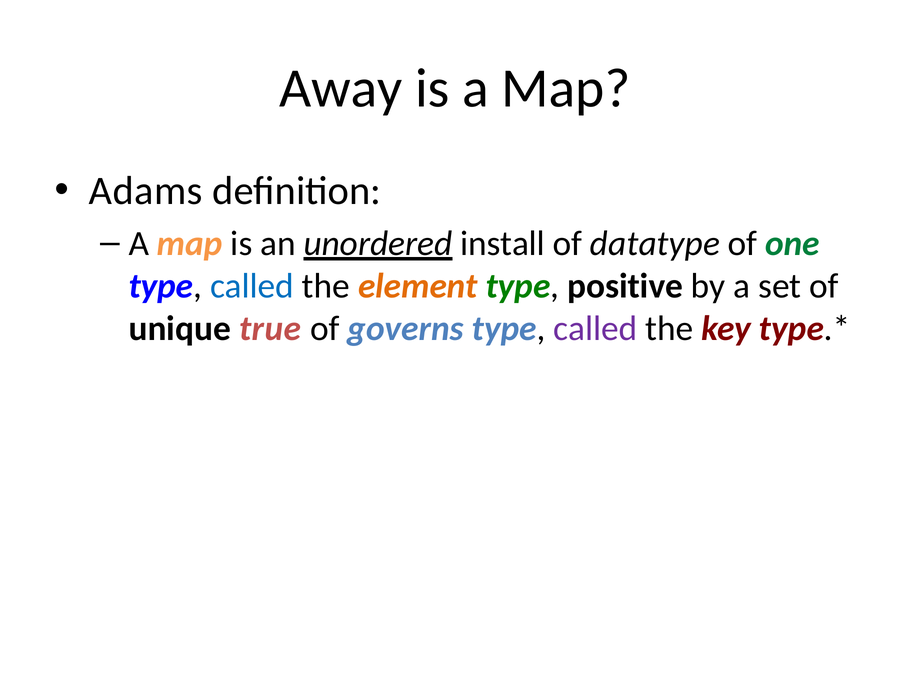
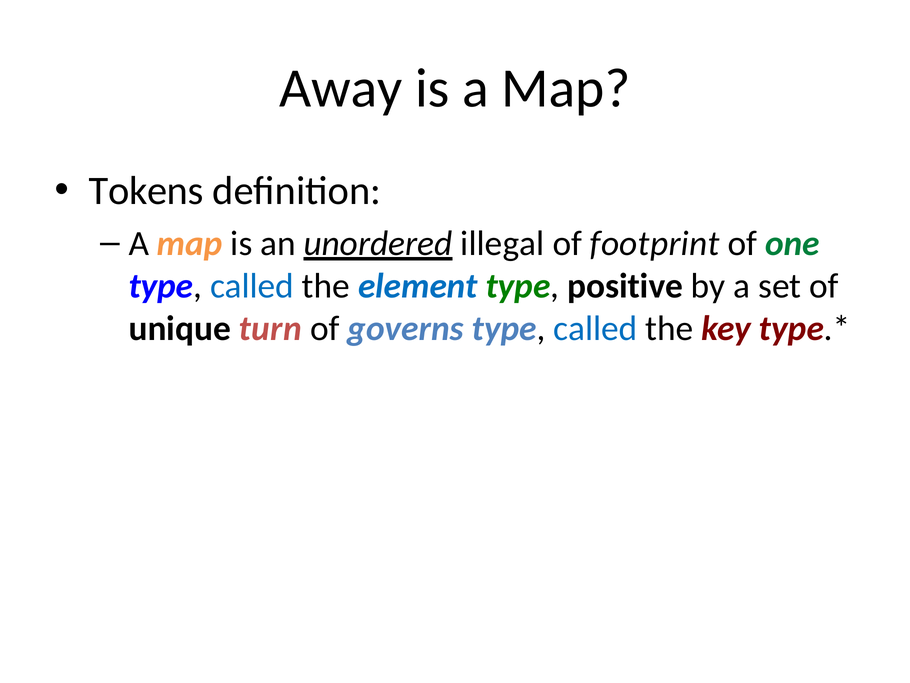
Adams: Adams -> Tokens (146, 191)
install: install -> illegal (502, 243)
datatype: datatype -> footprint (655, 243)
element colour: orange -> blue (418, 286)
true: true -> turn (270, 328)
called colour: purple -> blue (595, 328)
